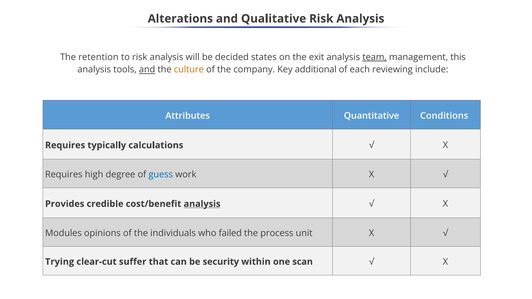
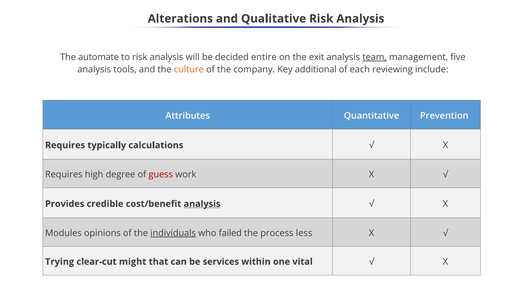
retention: retention -> automate (99, 57)
states: states -> entire (264, 57)
this: this -> five (458, 57)
and underline: present -> none (147, 70)
Conditions: Conditions -> Prevention (444, 116)
guess colour: blue -> red (161, 175)
individuals underline: none -> present (173, 233)
unit: unit -> less (304, 233)
suffer: suffer -> might (133, 262)
security: security -> services (221, 262)
scan: scan -> vital (303, 262)
